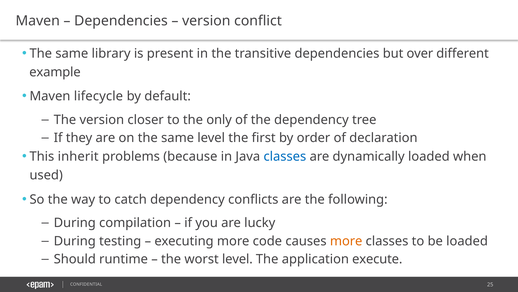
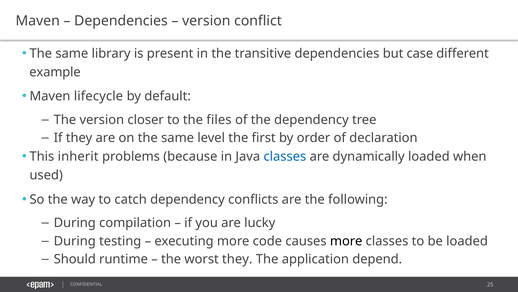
over: over -> case (420, 53)
only: only -> files (219, 120)
more colour: orange -> black (346, 241)
worst level: level -> they (237, 259)
execute: execute -> depend (377, 259)
